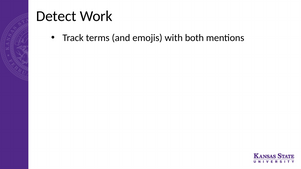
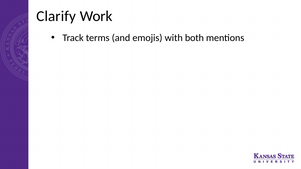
Detect: Detect -> Clarify (56, 16)
